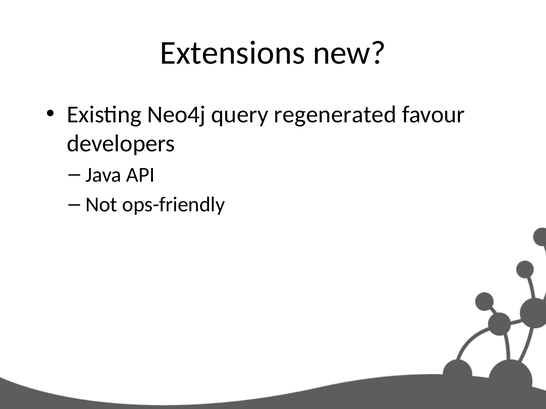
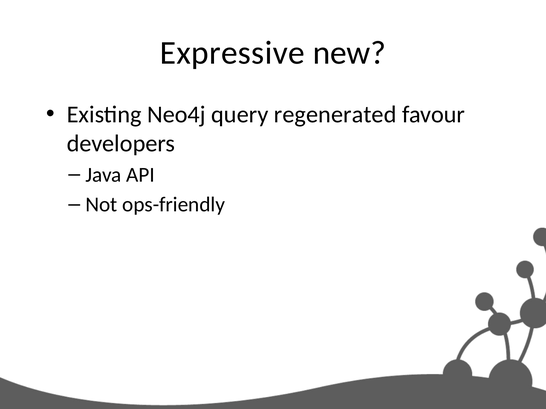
Extensions: Extensions -> Expressive (232, 53)
